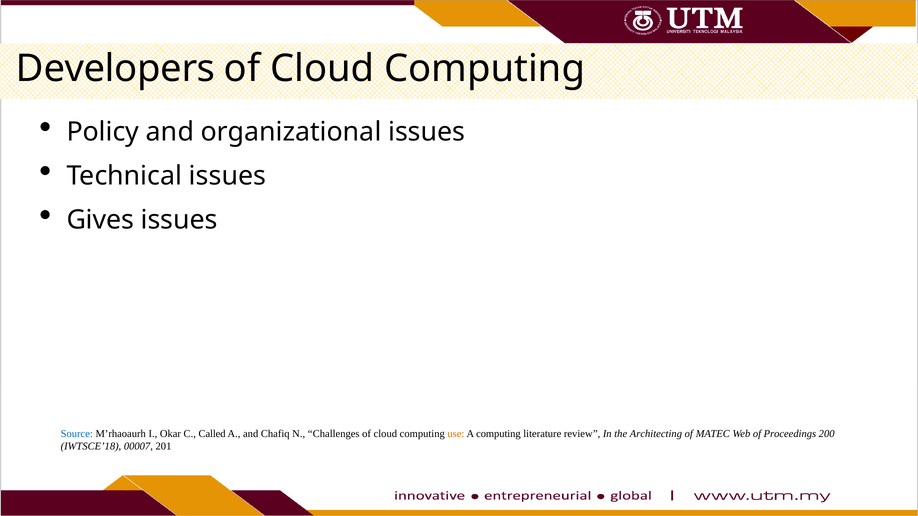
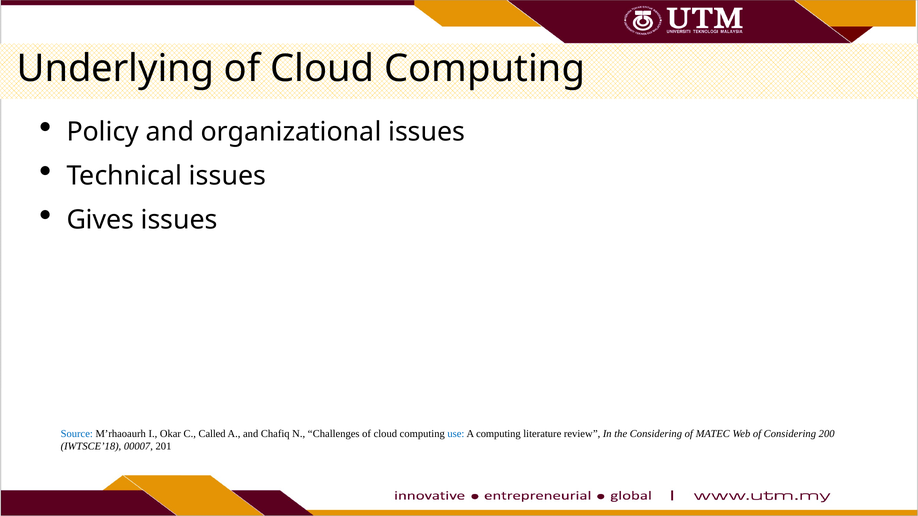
Developers: Developers -> Underlying (116, 69)
use colour: orange -> blue (456, 434)
the Architecting: Architecting -> Considering (656, 434)
of Proceedings: Proceedings -> Considering (790, 434)
